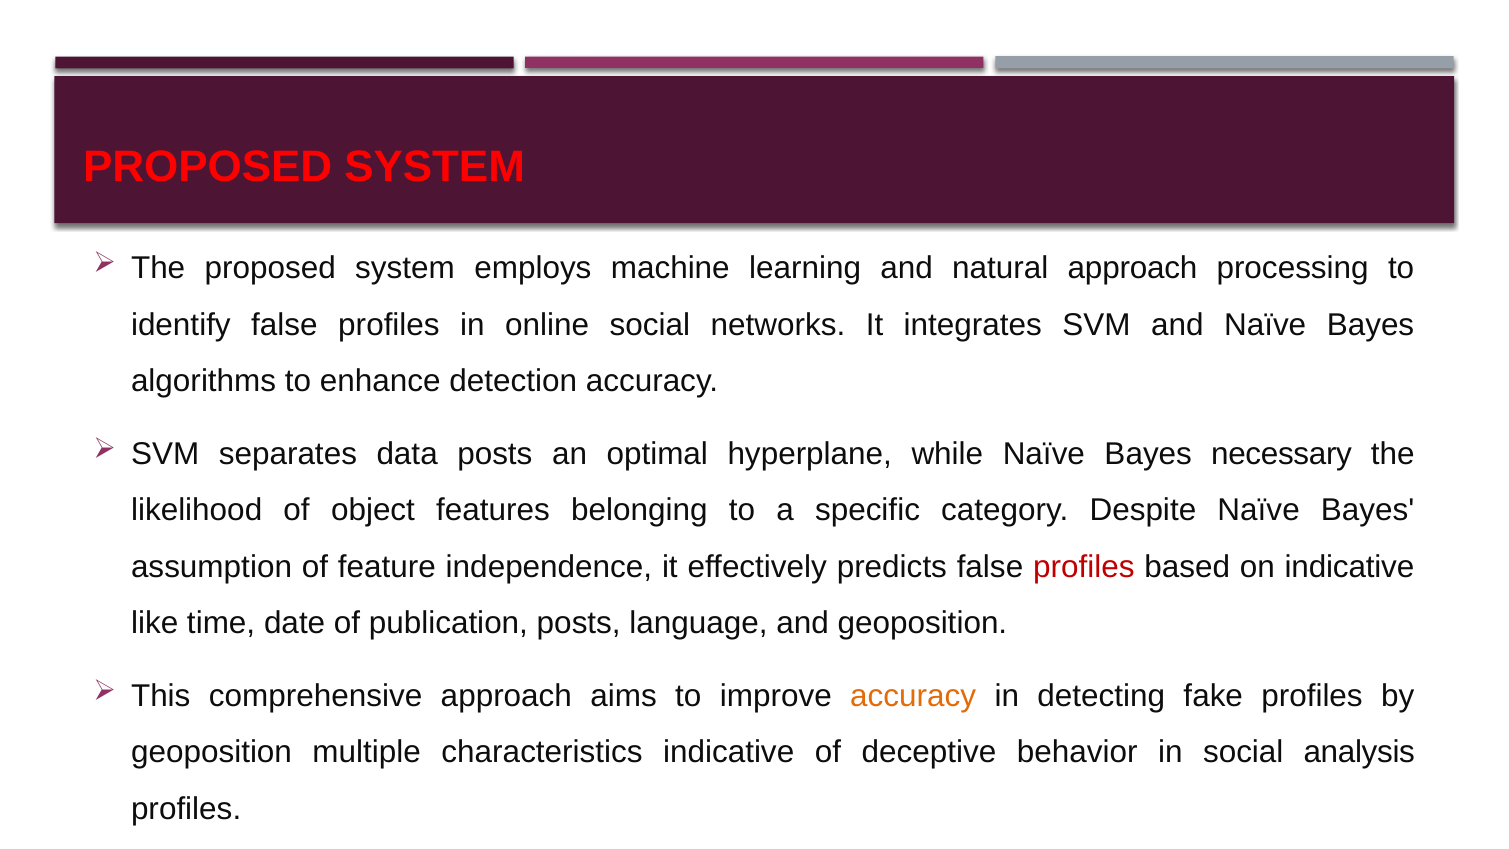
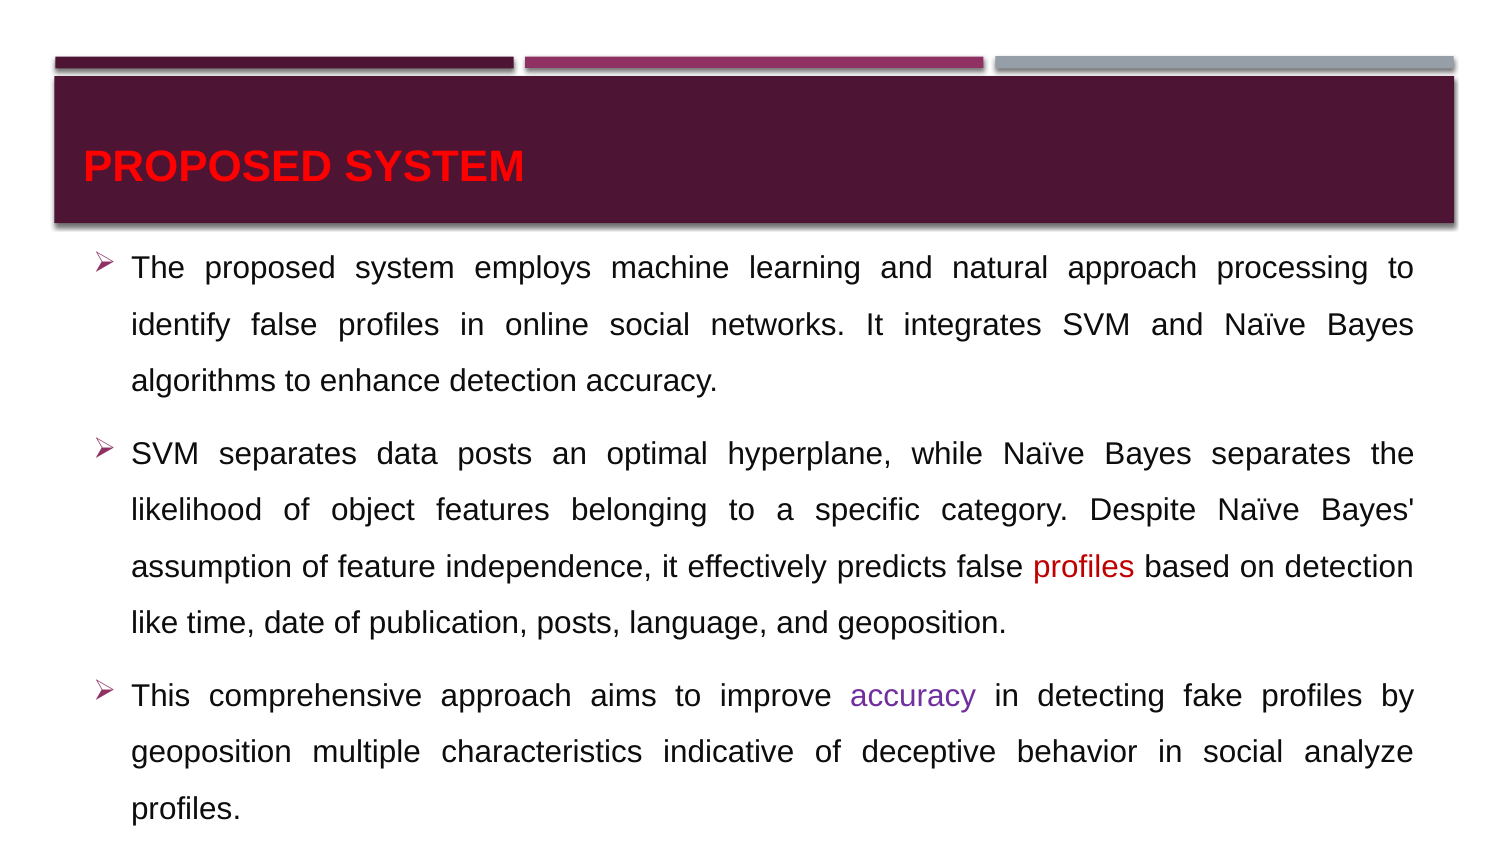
Bayes necessary: necessary -> separates (1281, 454)
on indicative: indicative -> detection (1349, 567)
accuracy colour: orange -> purple (913, 696)
analysis: analysis -> analyze (1359, 752)
